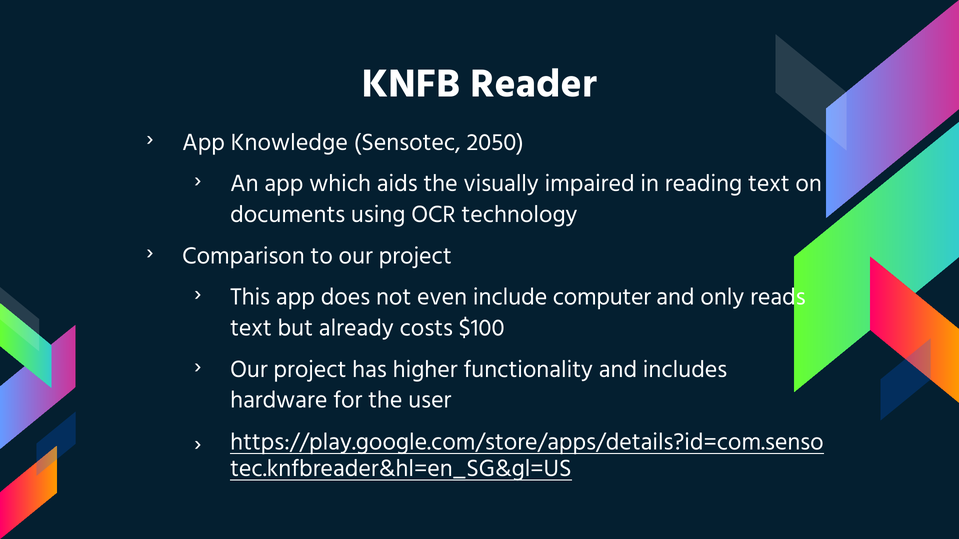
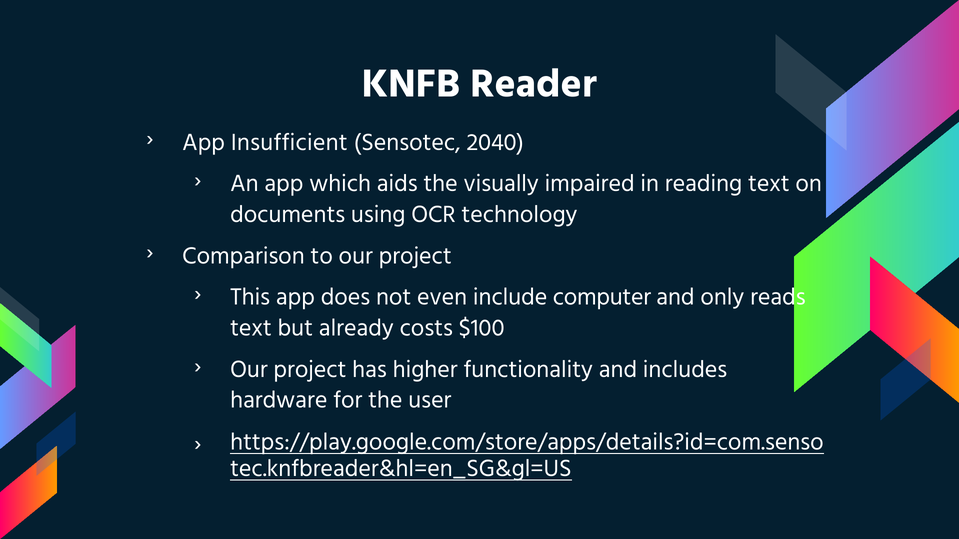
Knowledge: Knowledge -> Insufficient (289, 142)
2050: 2050 -> 2040 (495, 142)
